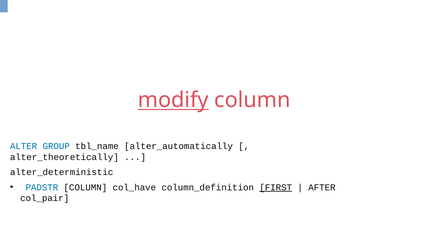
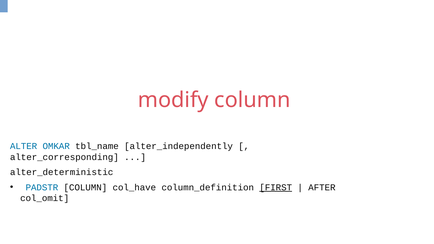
modify underline: present -> none (173, 100)
GROUP: GROUP -> OMKAR (56, 146)
alter_automatically: alter_automatically -> alter_independently (179, 146)
alter_theoretically: alter_theoretically -> alter_corresponding (64, 157)
col_pair: col_pair -> col_omit (45, 198)
